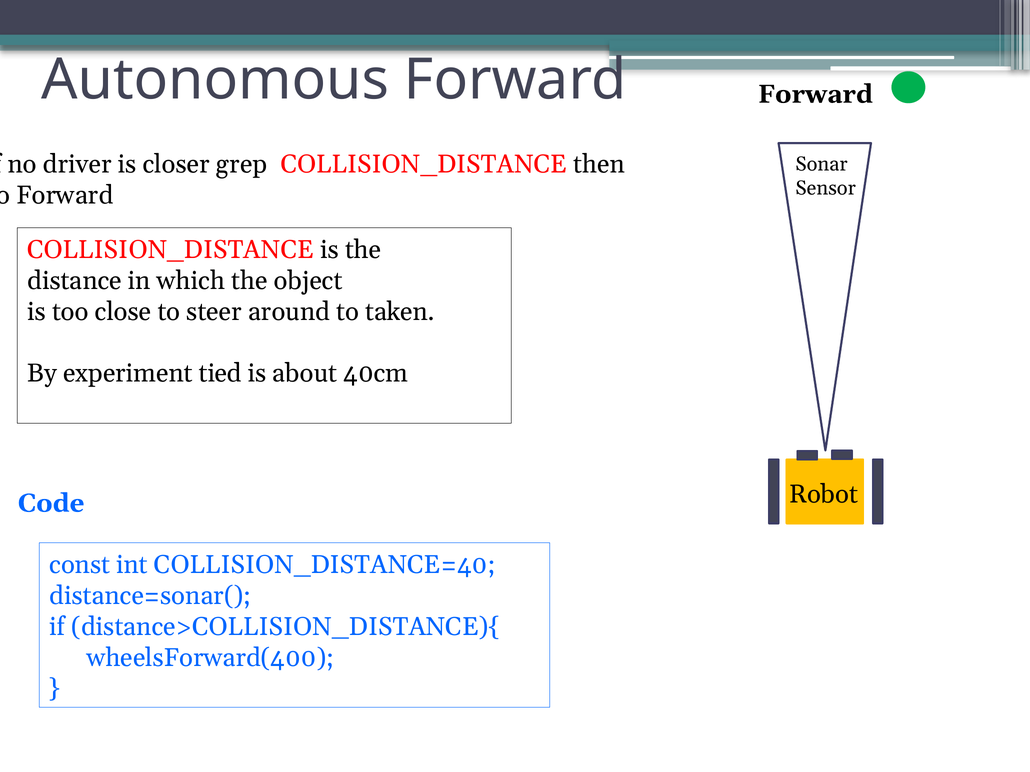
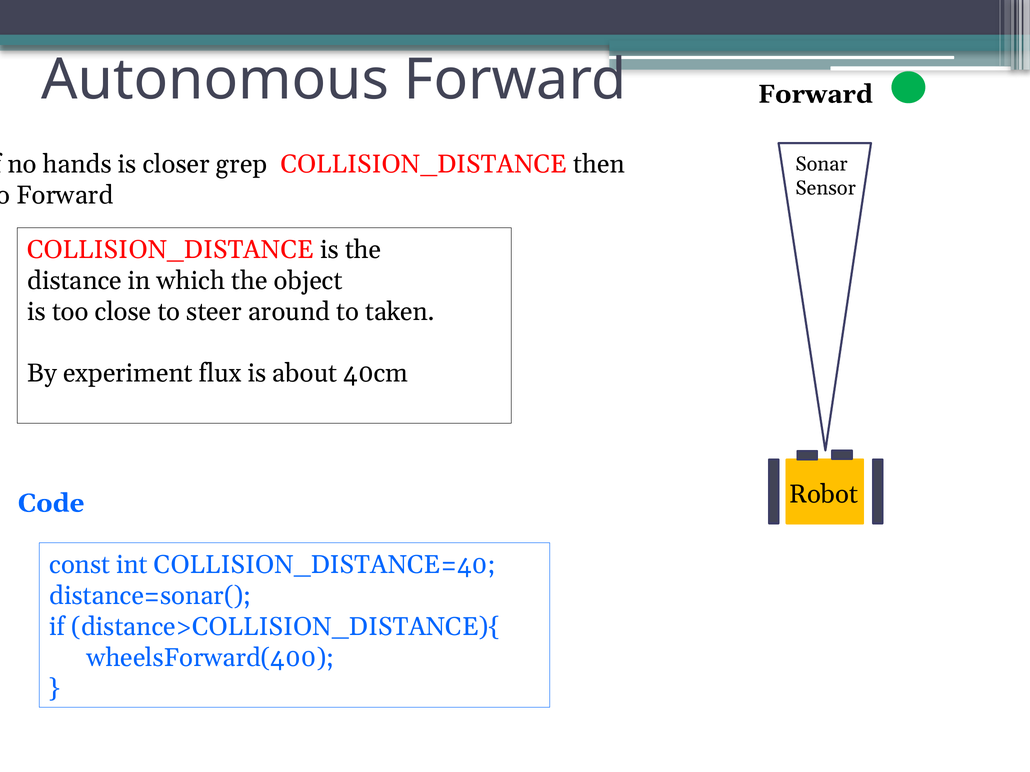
driver: driver -> hands (77, 165)
tied: tied -> flux (220, 374)
